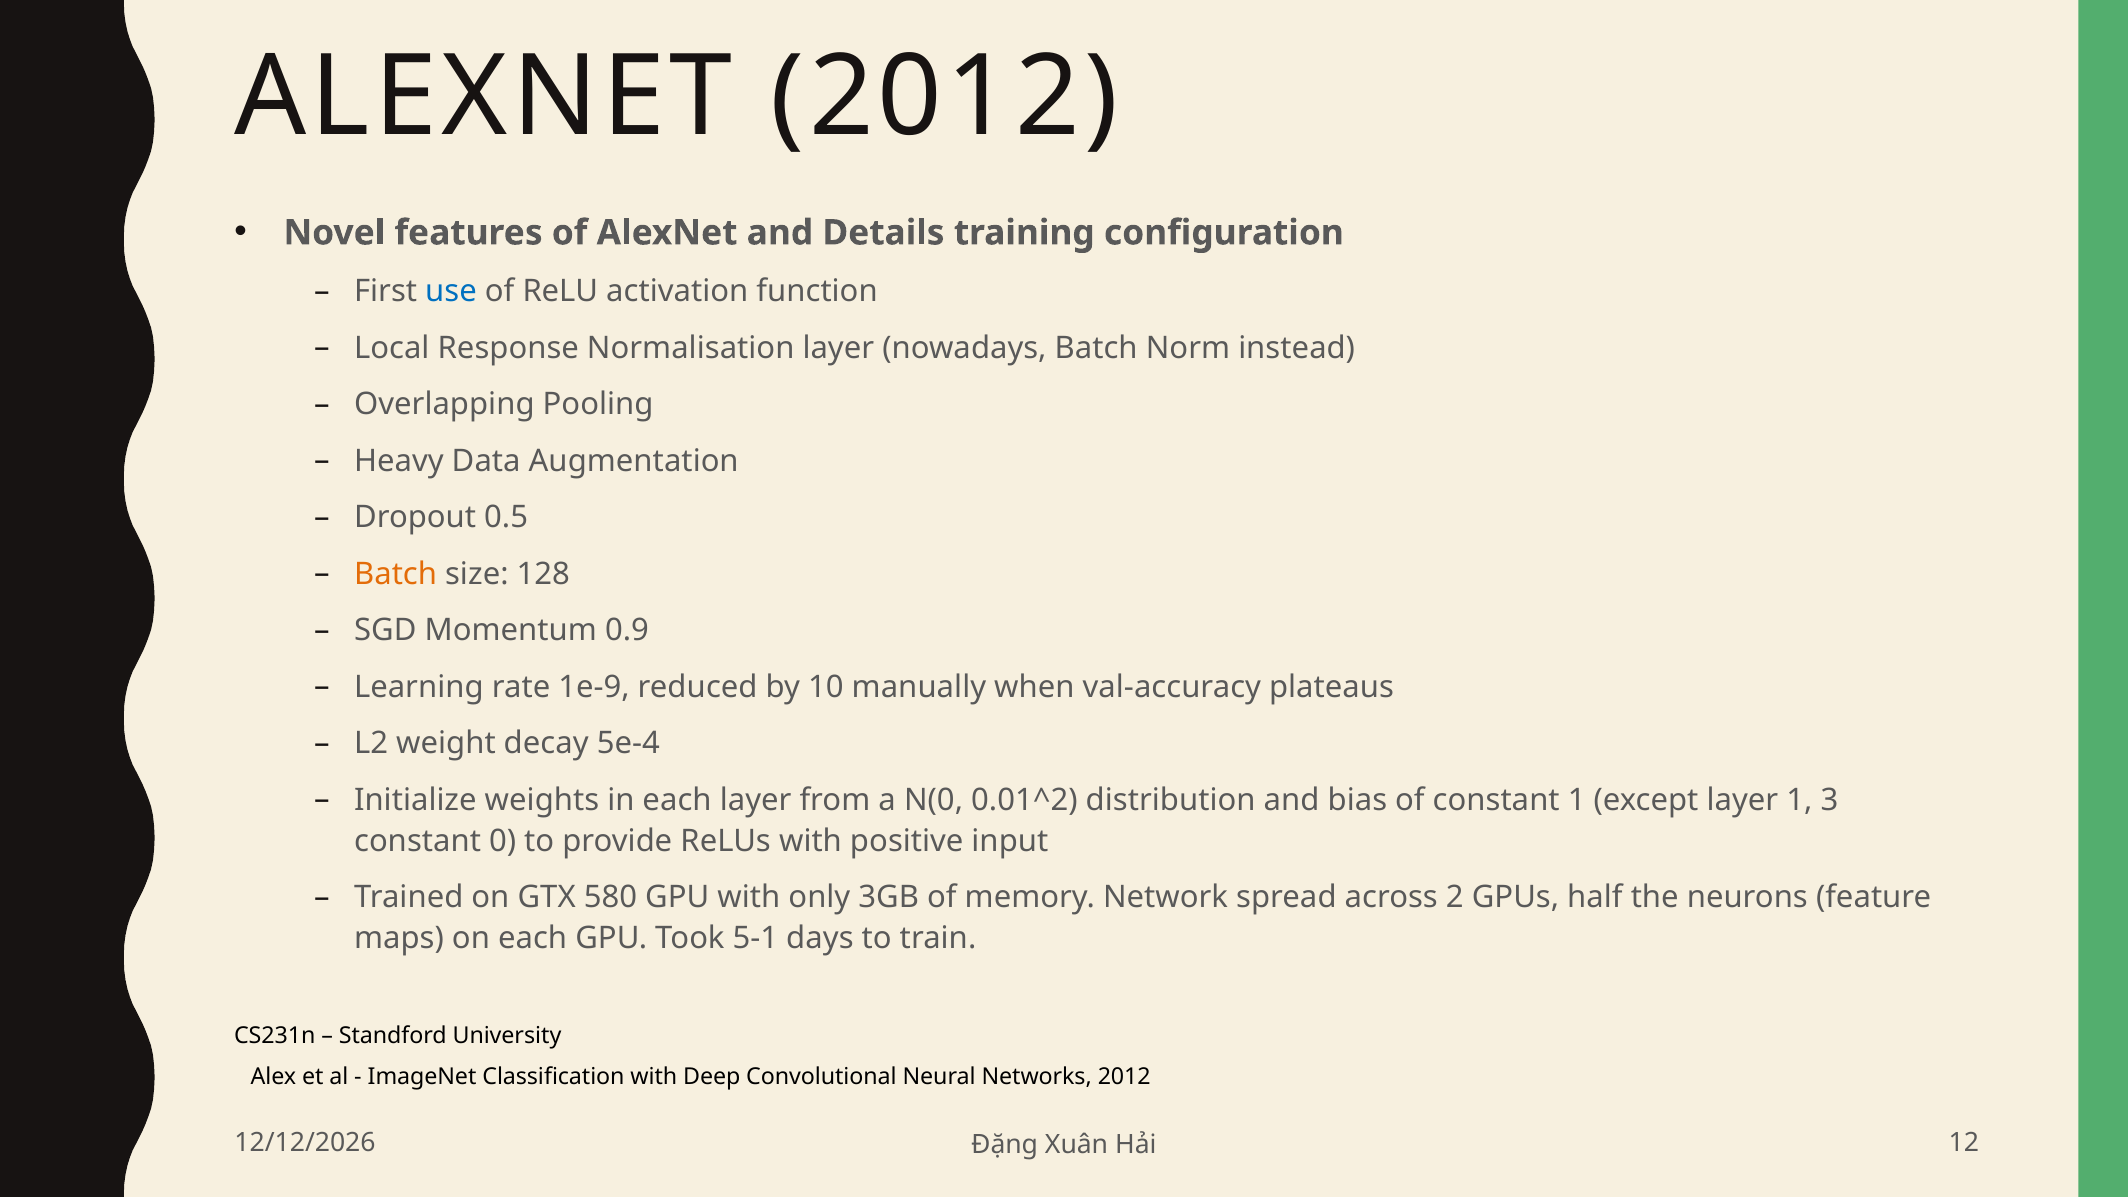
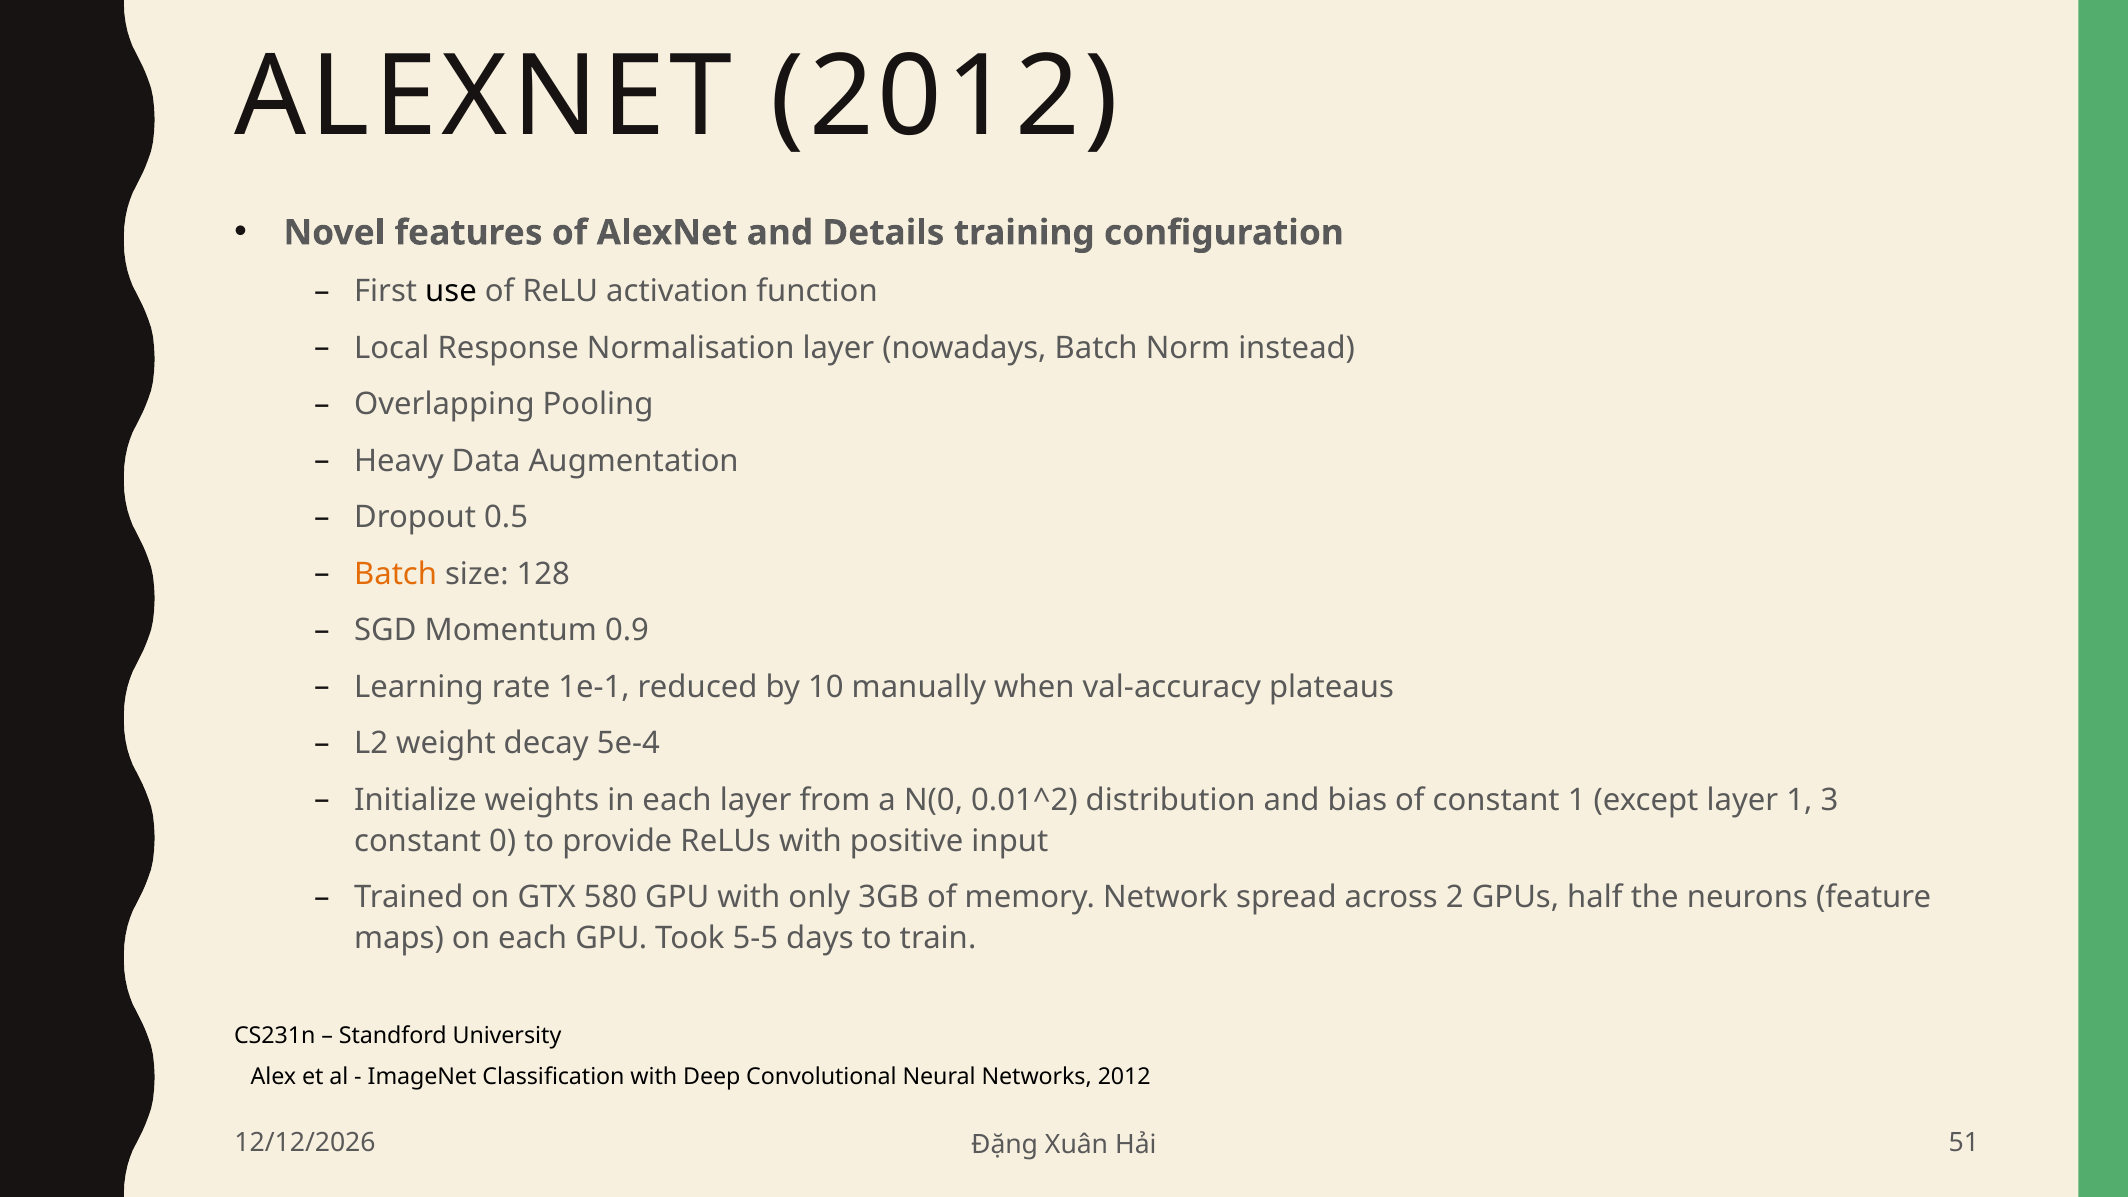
use colour: blue -> black (451, 292)
1e-9: 1e-9 -> 1e-1 (594, 687)
5-1: 5-1 -> 5-5 (755, 938)
12: 12 -> 51 (1964, 1143)
